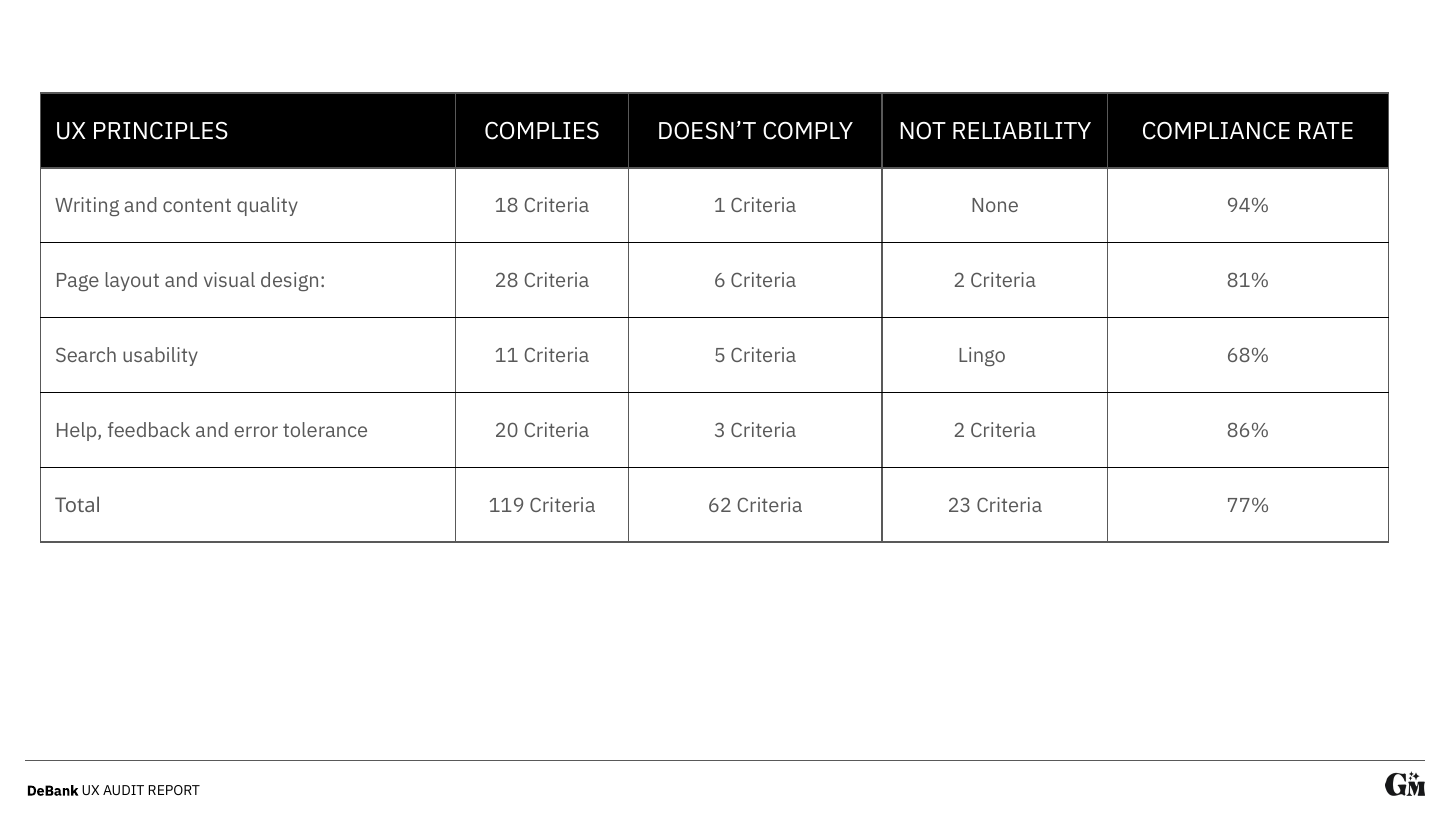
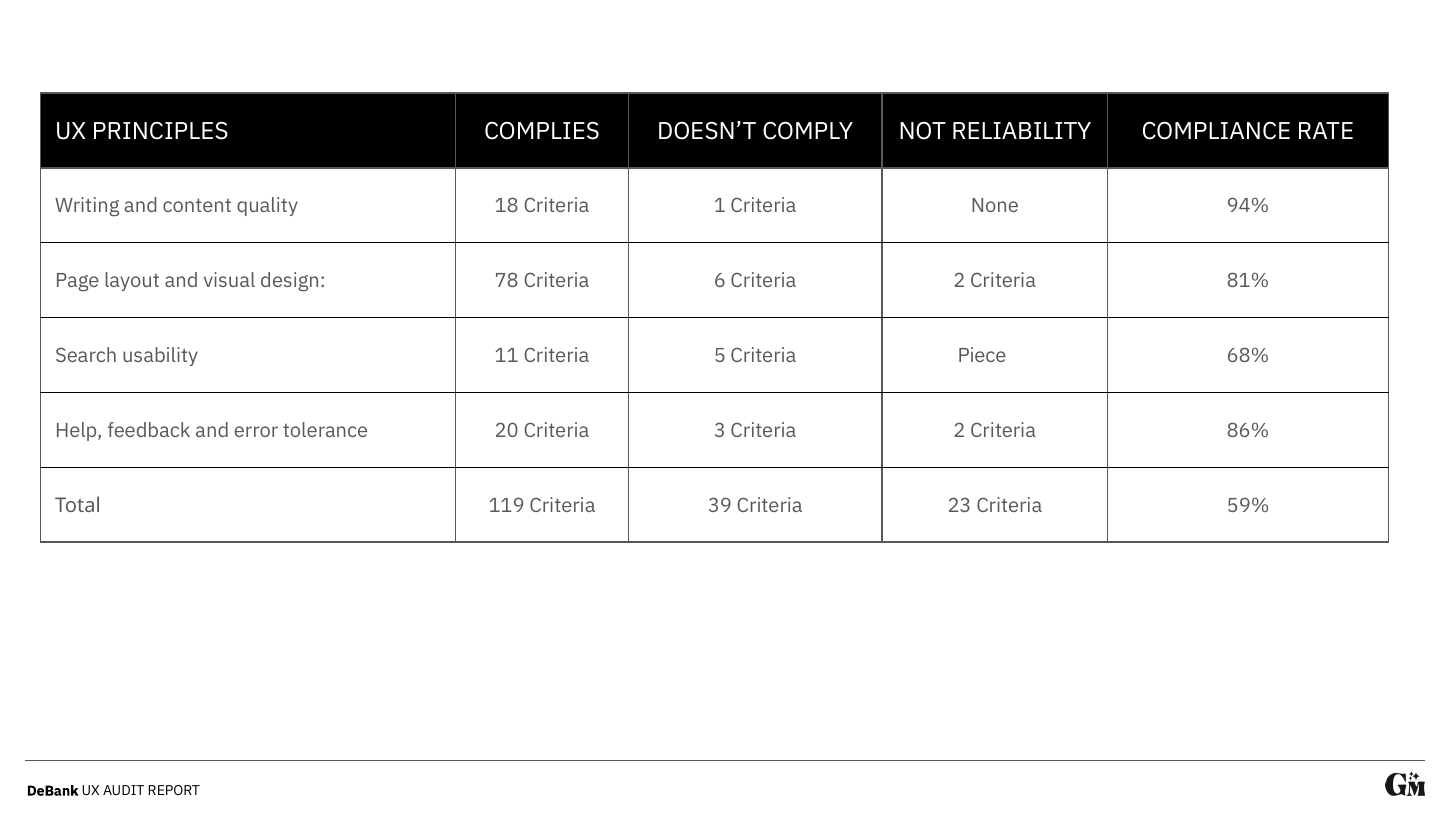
28: 28 -> 78 (507, 281)
Lingo: Lingo -> Piece (982, 356)
62: 62 -> 39 (720, 505)
77%: 77% -> 59% (1248, 505)
